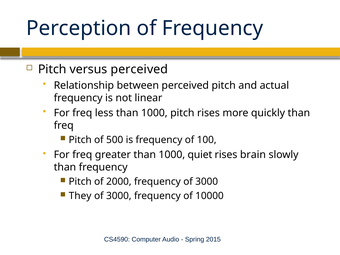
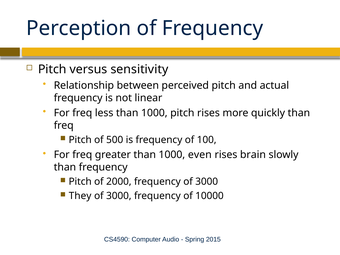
versus perceived: perceived -> sensitivity (139, 69)
quiet: quiet -> even (200, 155)
